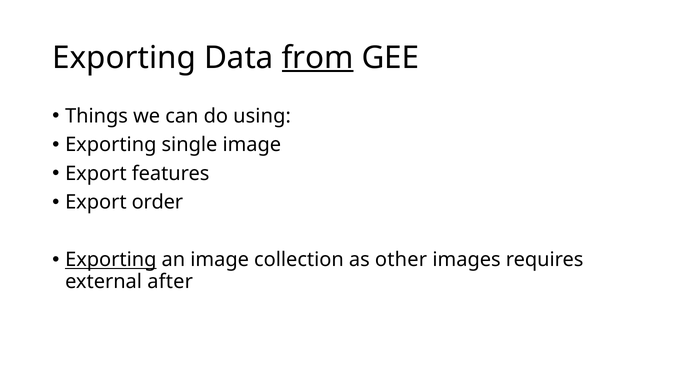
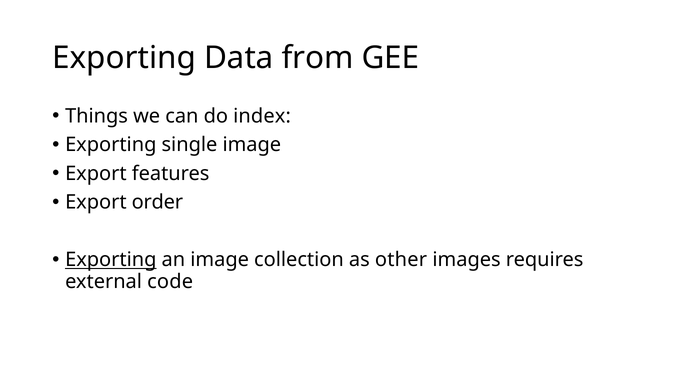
from underline: present -> none (318, 58)
using: using -> index (262, 116)
after: after -> code (170, 281)
